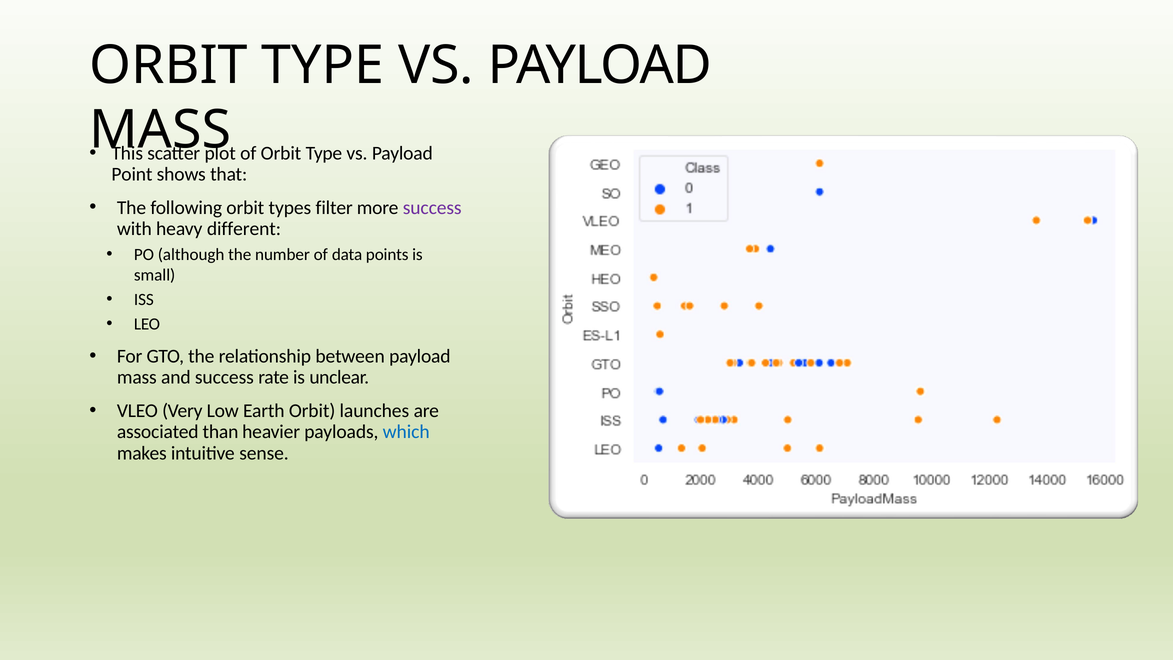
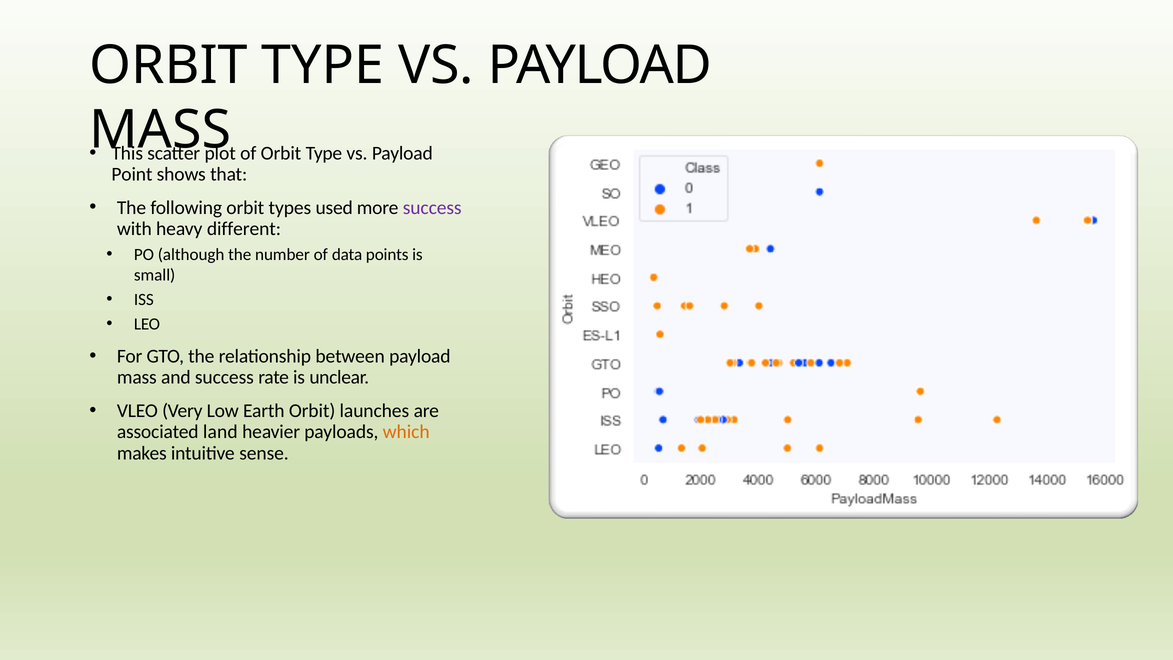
filter: filter -> used (334, 208)
than: than -> land (220, 432)
which colour: blue -> orange (406, 432)
